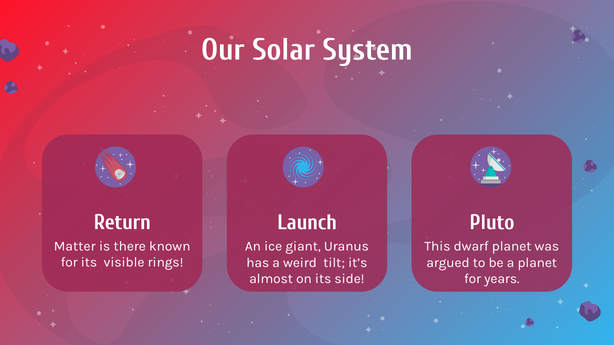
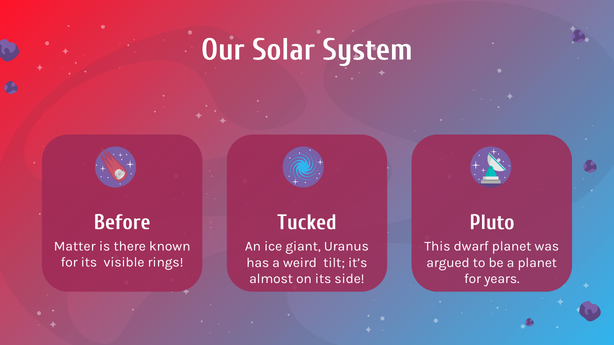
Return: Return -> Before (122, 222)
Launch: Launch -> Tucked (307, 222)
